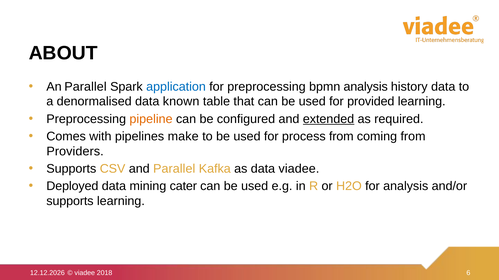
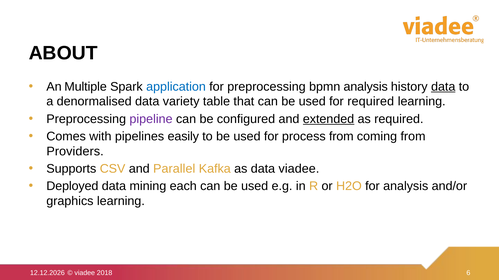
An Parallel: Parallel -> Multiple (86, 87)
data underline: none -> present (443, 87)
known: known -> variety (181, 102)
for provided: provided -> required (371, 102)
pipeline colour: orange -> purple (151, 119)
make: make -> easily (183, 137)
cater: cater -> each (183, 187)
supports: supports -> graphics (70, 202)
